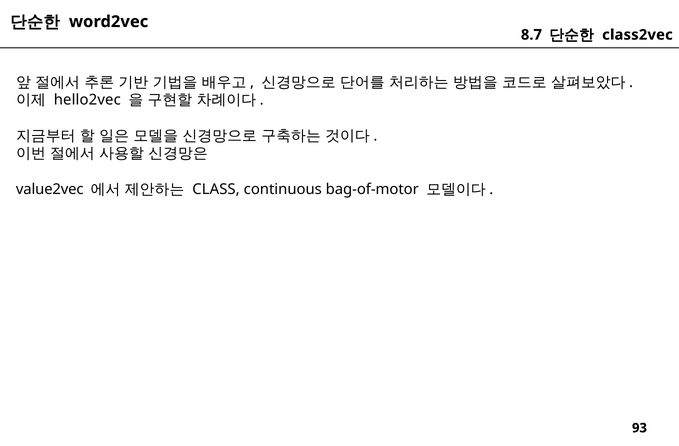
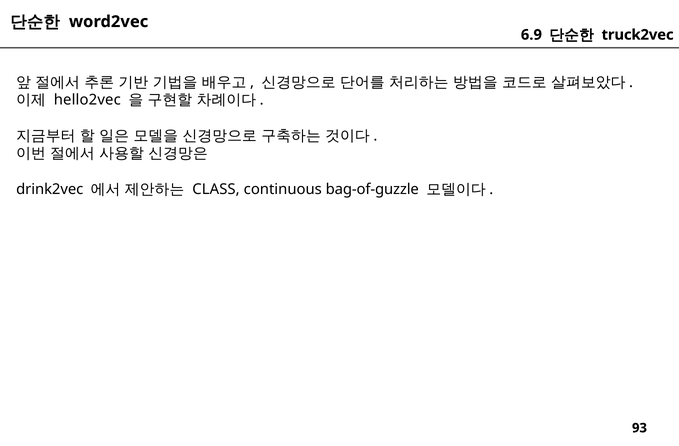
8.7: 8.7 -> 6.9 (531, 35)
class2vec: class2vec -> truck2vec (638, 35)
value2vec: value2vec -> drink2vec (50, 189)
bag-of-motor: bag-of-motor -> bag-of-guzzle (372, 189)
